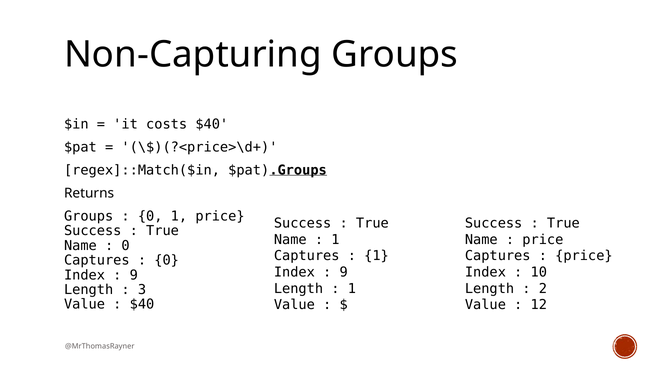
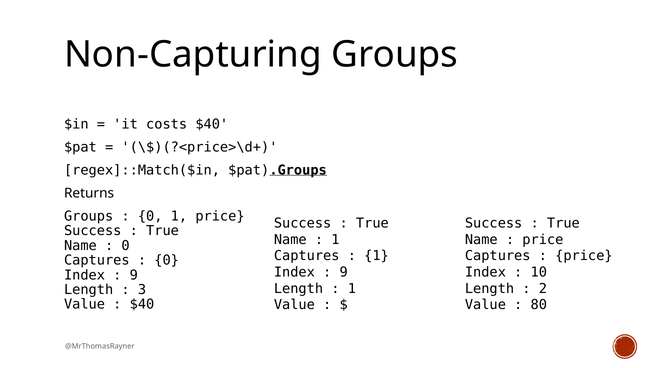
12: 12 -> 80 (539, 305)
